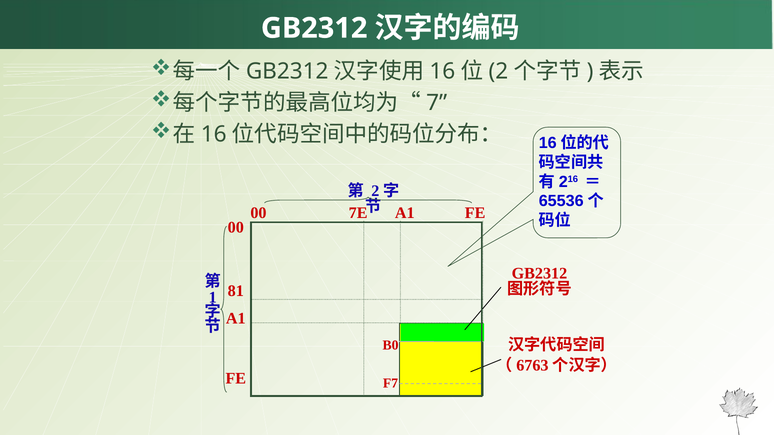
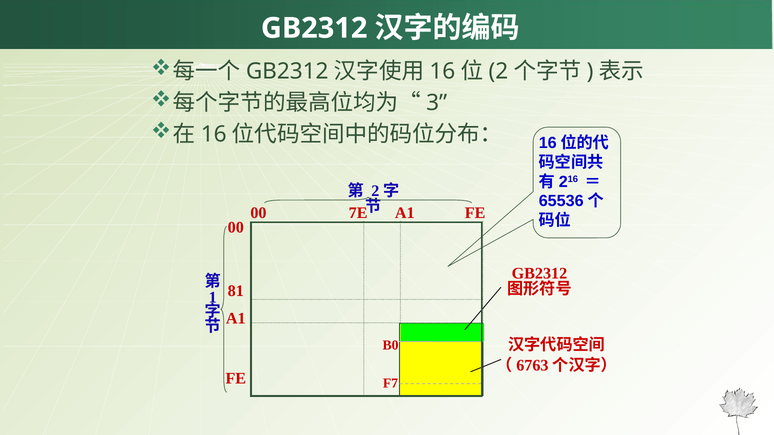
7: 7 -> 3 (437, 103)
